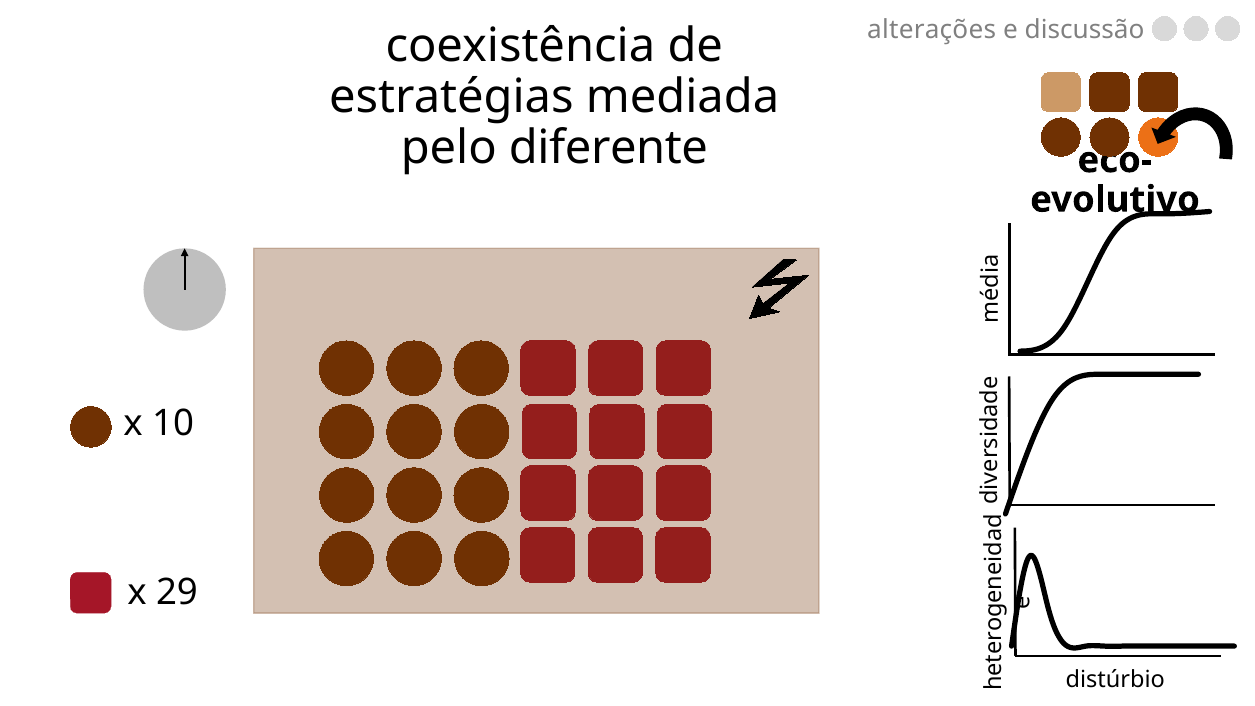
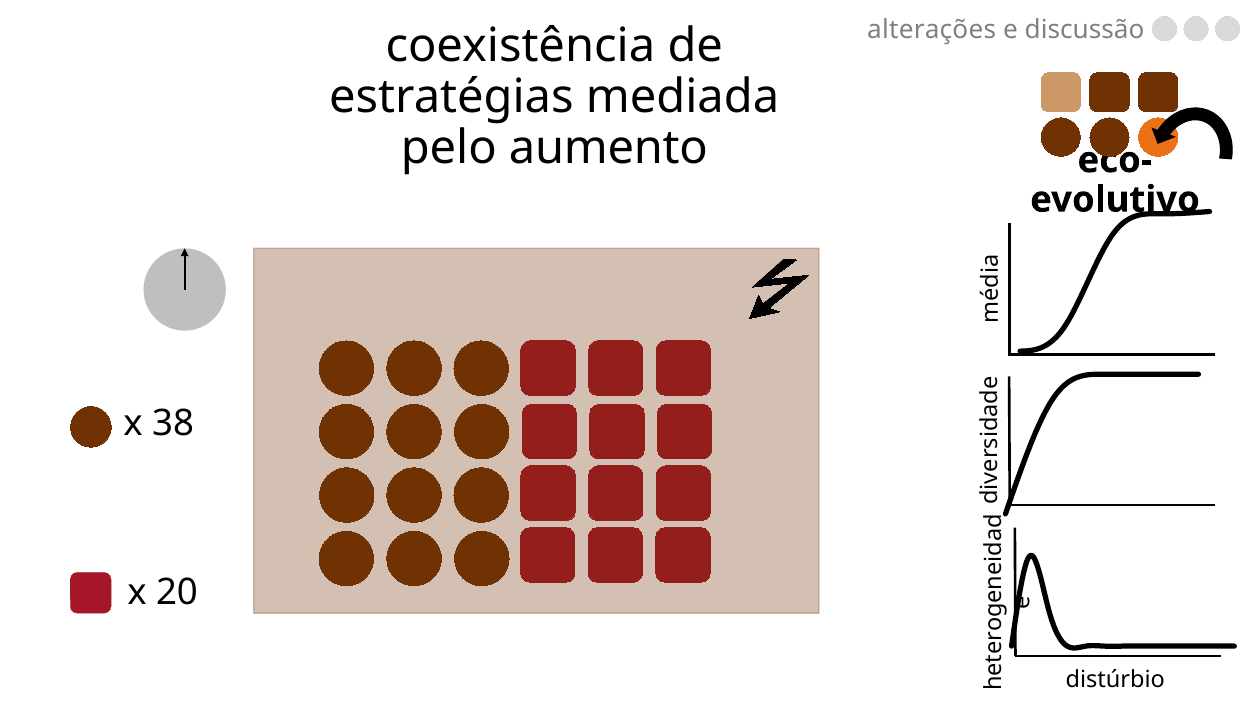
diferente: diferente -> aumento (608, 148)
10: 10 -> 38 (173, 424)
29: 29 -> 20 (177, 593)
